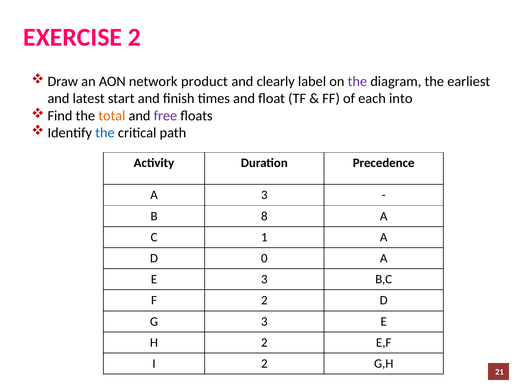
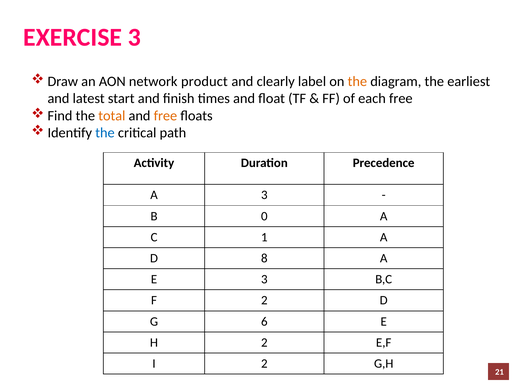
EXERCISE 2: 2 -> 3 (134, 37)
the colour: purple -> orange (357, 81)
each into: into -> free (401, 99)
free colour: purple -> orange (165, 116)
8: 8 -> 0 (264, 216)
0: 0 -> 8 (264, 258)
G 3: 3 -> 6 (264, 322)
